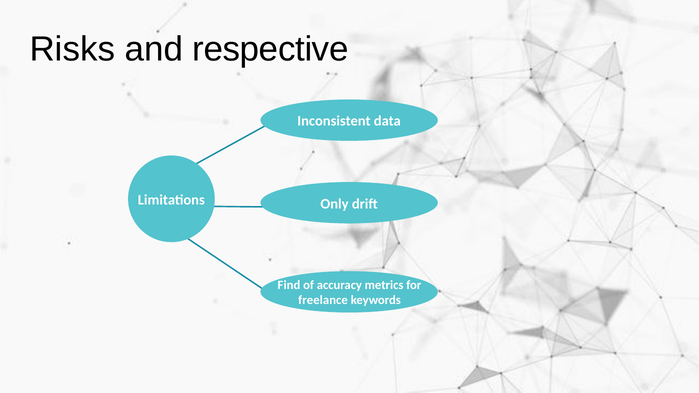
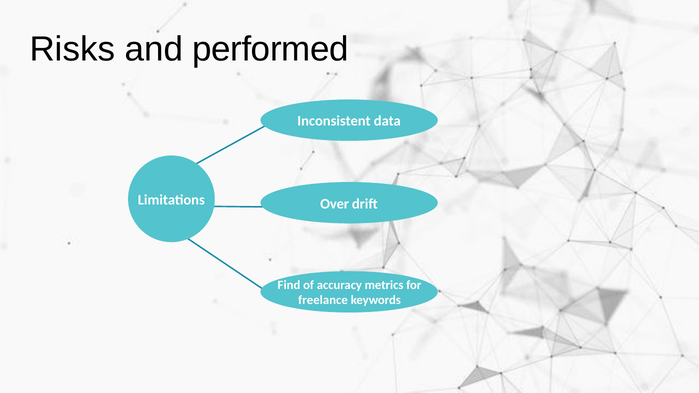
respective: respective -> performed (270, 49)
Only: Only -> Over (335, 204)
